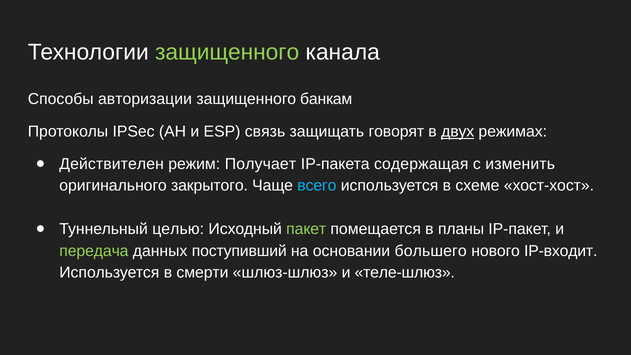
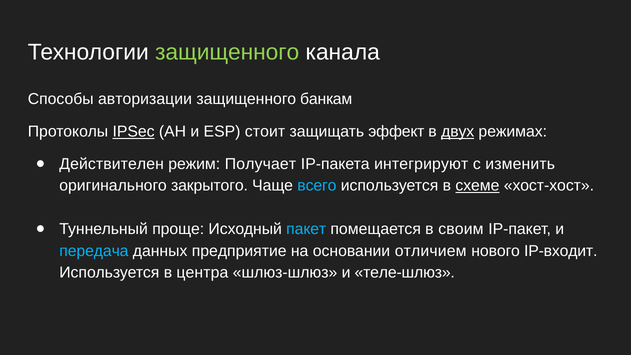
IPSec underline: none -> present (134, 132)
связь: связь -> стоит (265, 132)
говорят: говорят -> эффект (396, 132)
содержащая: содержащая -> интегрируют (421, 164)
схеме underline: none -> present (477, 186)
целью: целью -> проще (178, 229)
пакет colour: light green -> light blue (306, 229)
планы: планы -> своим (461, 229)
передача colour: light green -> light blue (94, 251)
поступивший: поступивший -> предприятие (239, 251)
большего: большего -> отличием (431, 251)
смерти: смерти -> центра (202, 273)
